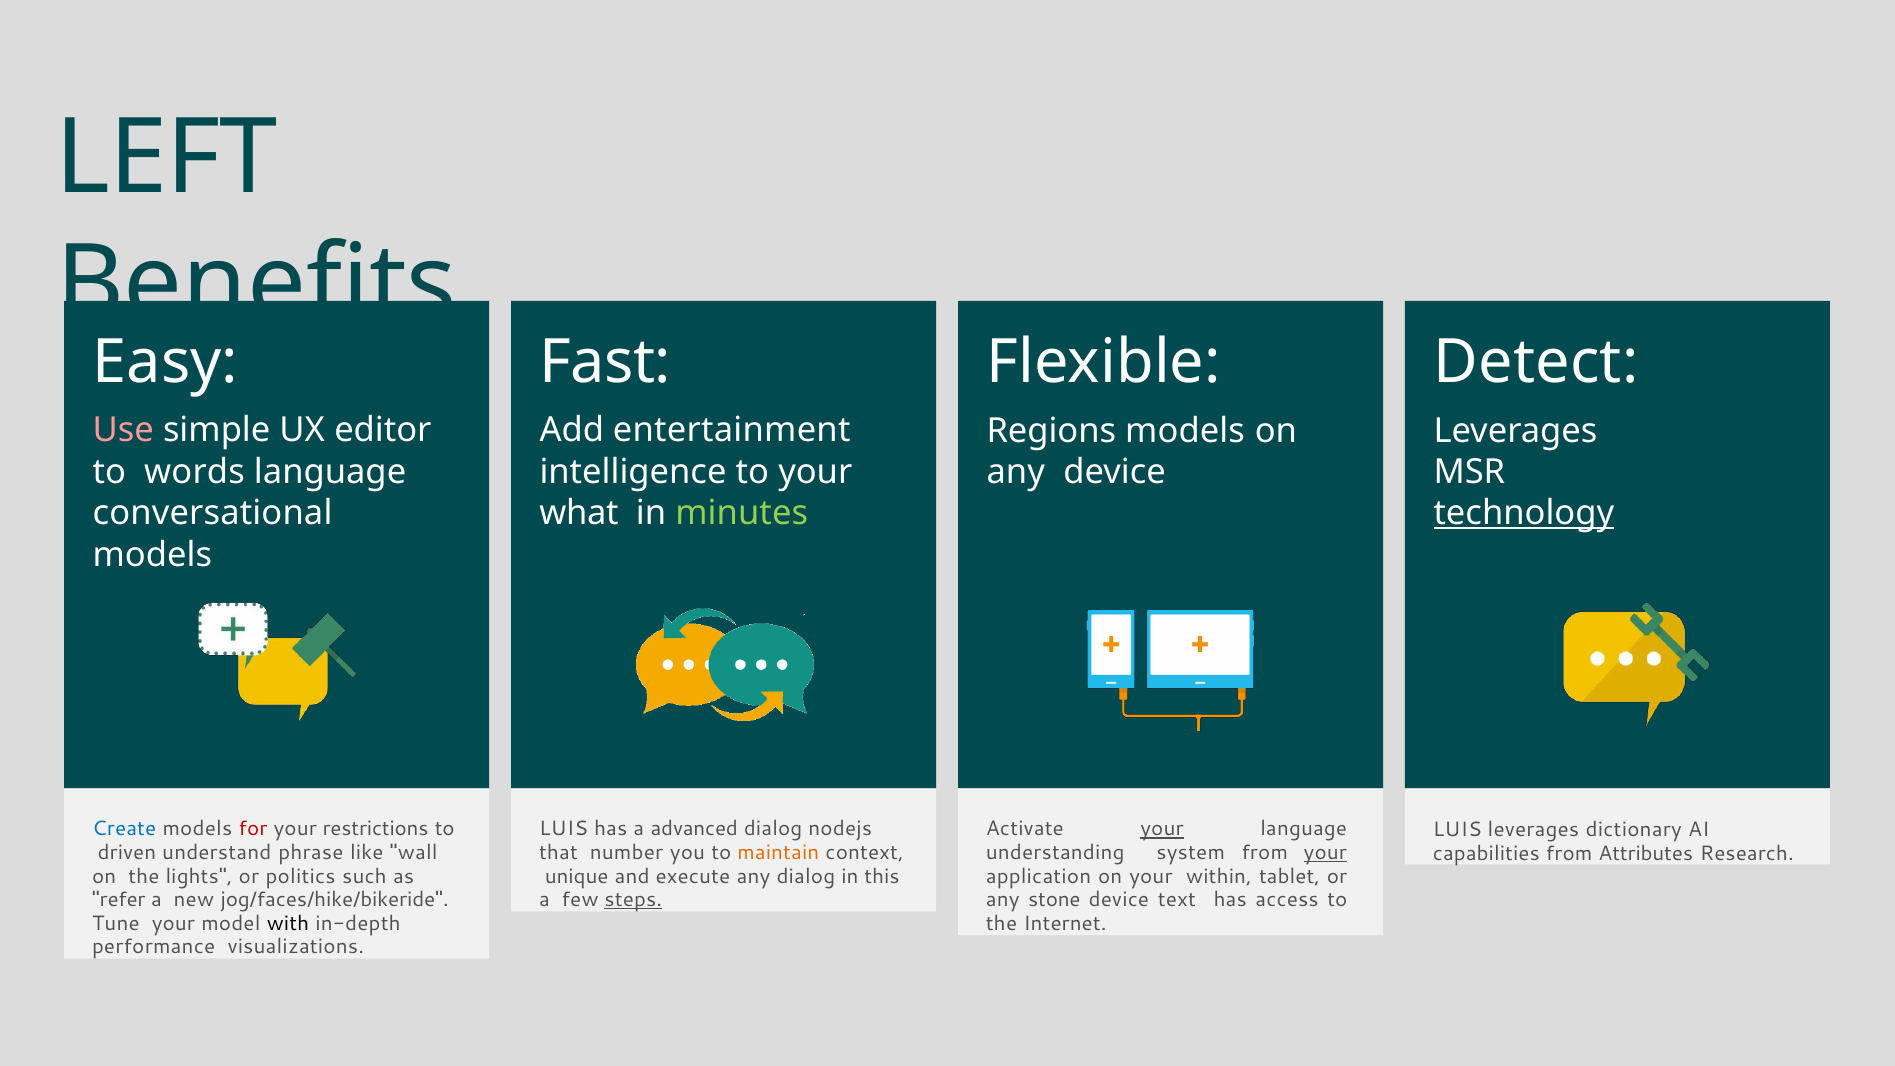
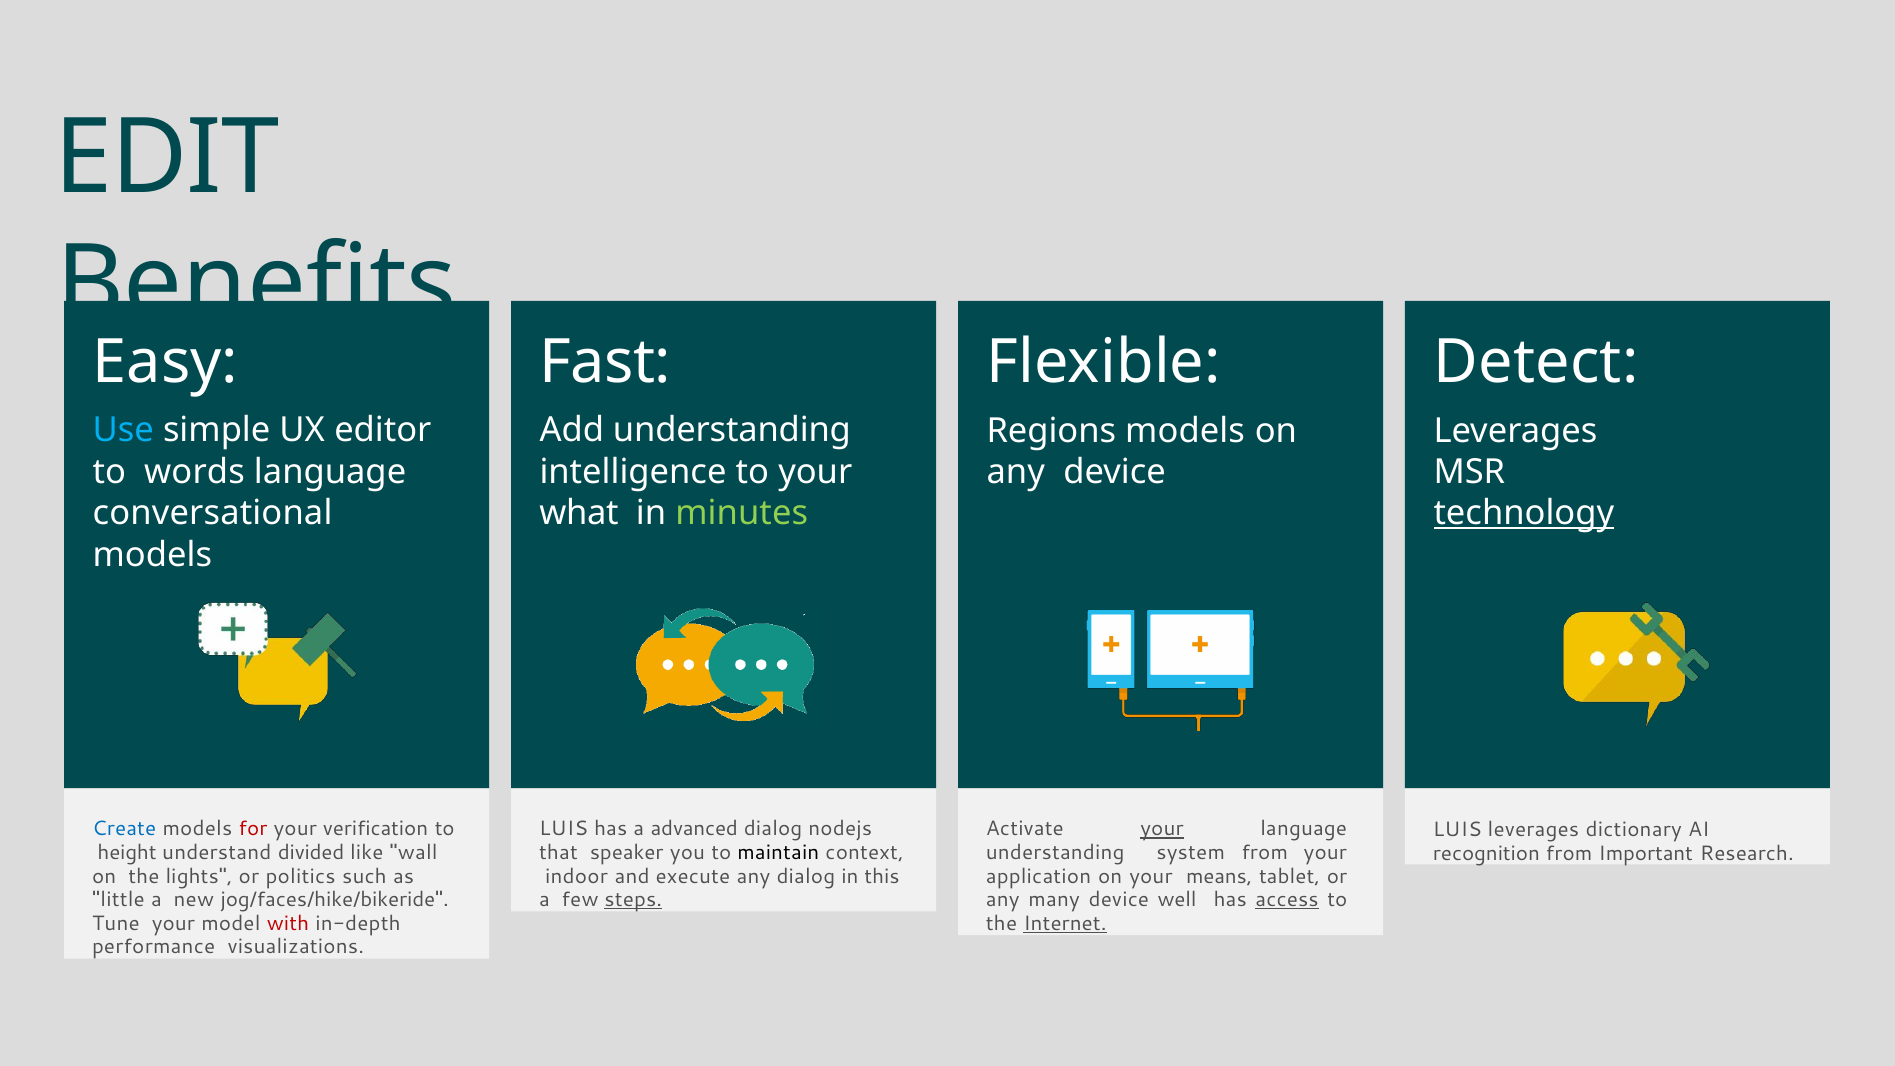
LEFT: LEFT -> EDIT (167, 158)
Use colour: pink -> light blue (123, 431)
Add entertainment: entertainment -> understanding (732, 431)
restrictions: restrictions -> verification (376, 829)
driven: driven -> height (127, 853)
phrase: phrase -> divided (311, 853)
number: number -> speaker (627, 853)
maintain colour: orange -> black (778, 853)
your underline: present -> none (1325, 853)
capabilities: capabilities -> recognition (1486, 853)
Attributes: Attributes -> Important (1646, 853)
unique: unique -> indoor (577, 876)
within: within -> means (1219, 876)
refer: refer -> little (119, 900)
stone: stone -> many (1054, 900)
text: text -> well (1177, 900)
access underline: none -> present (1287, 900)
with colour: black -> red (288, 923)
Internet underline: none -> present (1065, 924)
